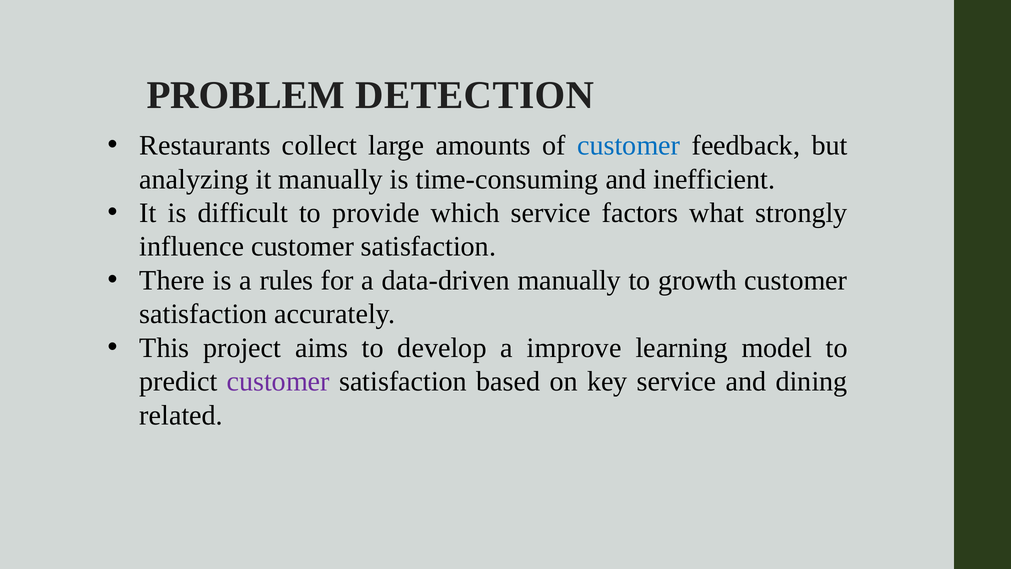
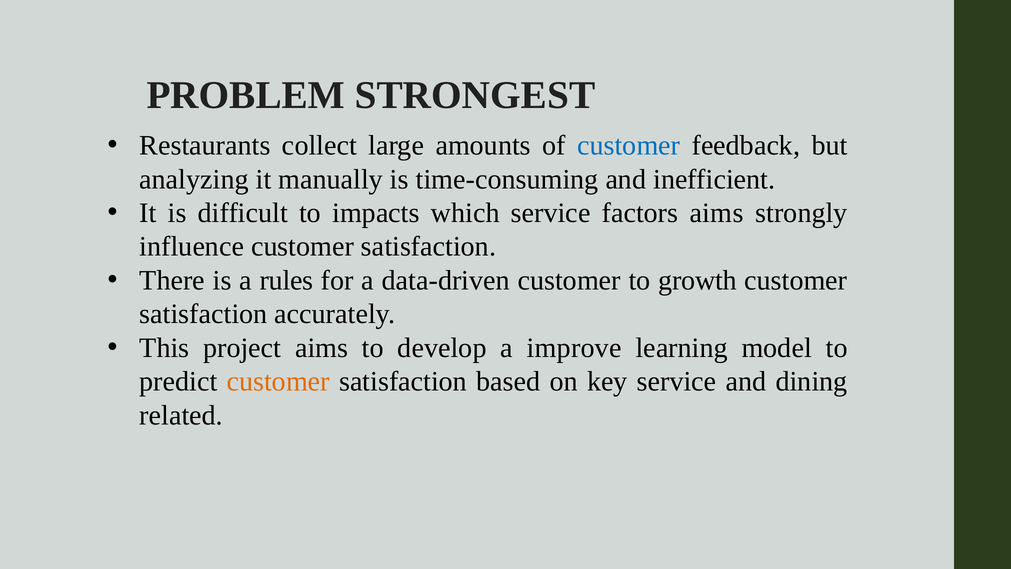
DETECTION: DETECTION -> STRONGEST (475, 95)
provide: provide -> impacts (376, 213)
factors what: what -> aims (717, 213)
data-driven manually: manually -> customer (569, 280)
customer colour: purple -> orange (278, 381)
